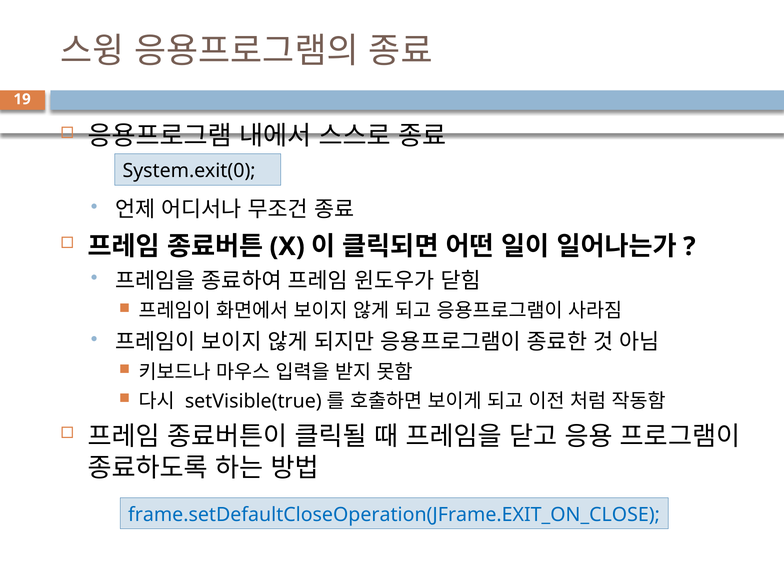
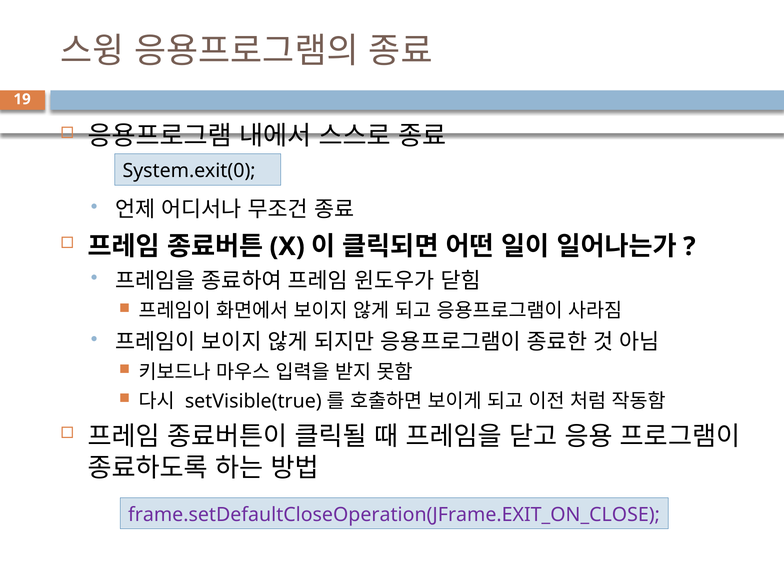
frame.setDefaultCloseOperation(JFrame.EXIT_ON_CLOSE colour: blue -> purple (394, 515)
